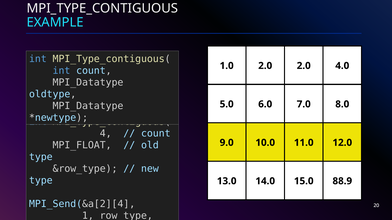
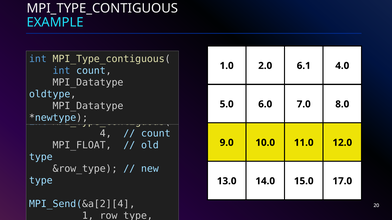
2.0 2.0: 2.0 -> 6.1 (304, 66)
88.9: 88.9 -> 17.0 (342, 181)
